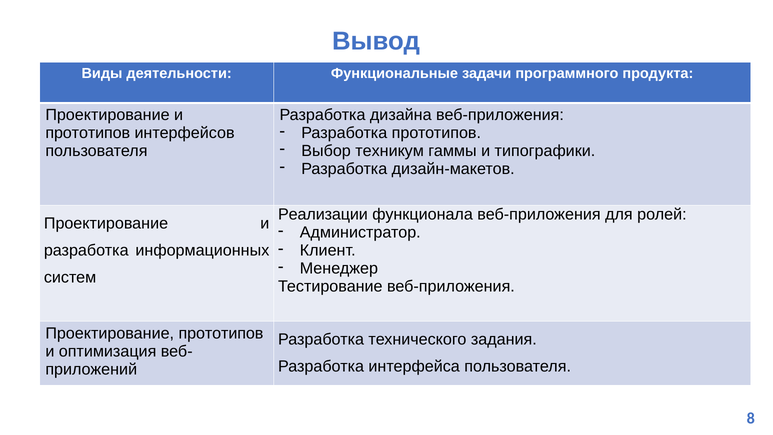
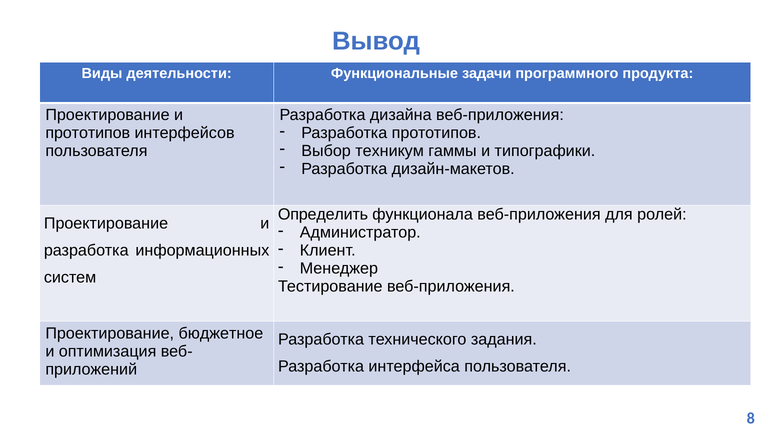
Реализации: Реализации -> Определить (323, 215)
Проектирование прототипов: прототипов -> бюджетное (221, 333)
